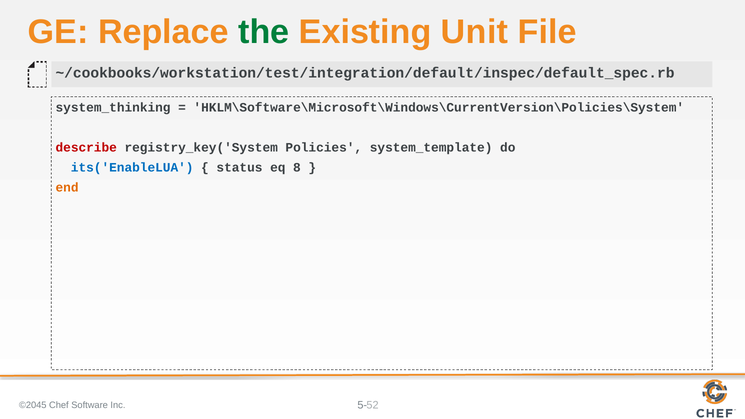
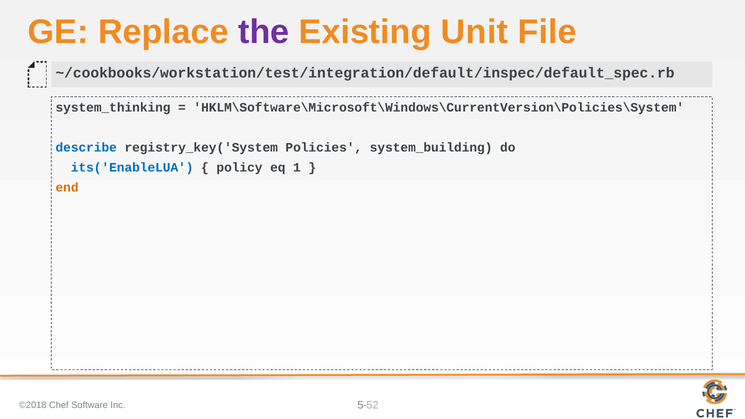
the colour: green -> purple (264, 32)
describe colour: red -> blue (86, 148)
system_template: system_template -> system_building (431, 148)
status: status -> policy (239, 168)
8: 8 -> 1 (297, 168)
©2045: ©2045 -> ©2018 (33, 405)
